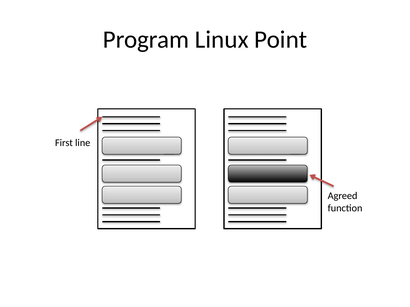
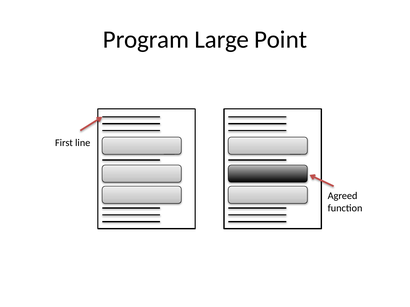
Linux: Linux -> Large (222, 40)
